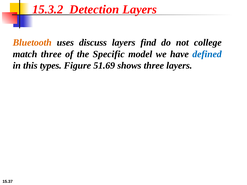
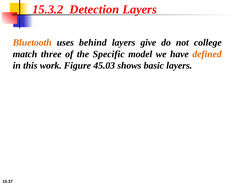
discuss: discuss -> behind (93, 43)
find: find -> give (148, 43)
defined colour: blue -> orange (207, 54)
types: types -> work (51, 66)
51.69: 51.69 -> 45.03 (104, 66)
shows three: three -> basic (154, 66)
